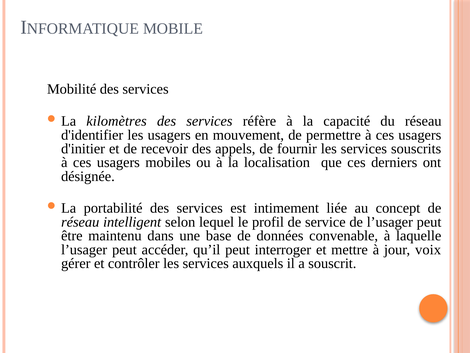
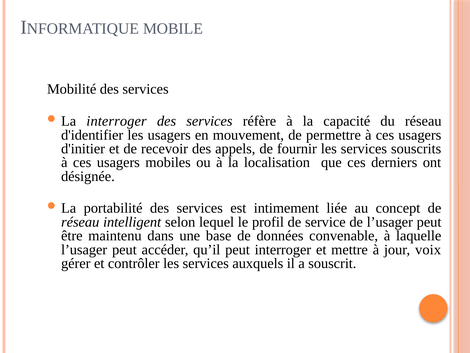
kilomètres: kilomètres -> interroger (117, 121)
